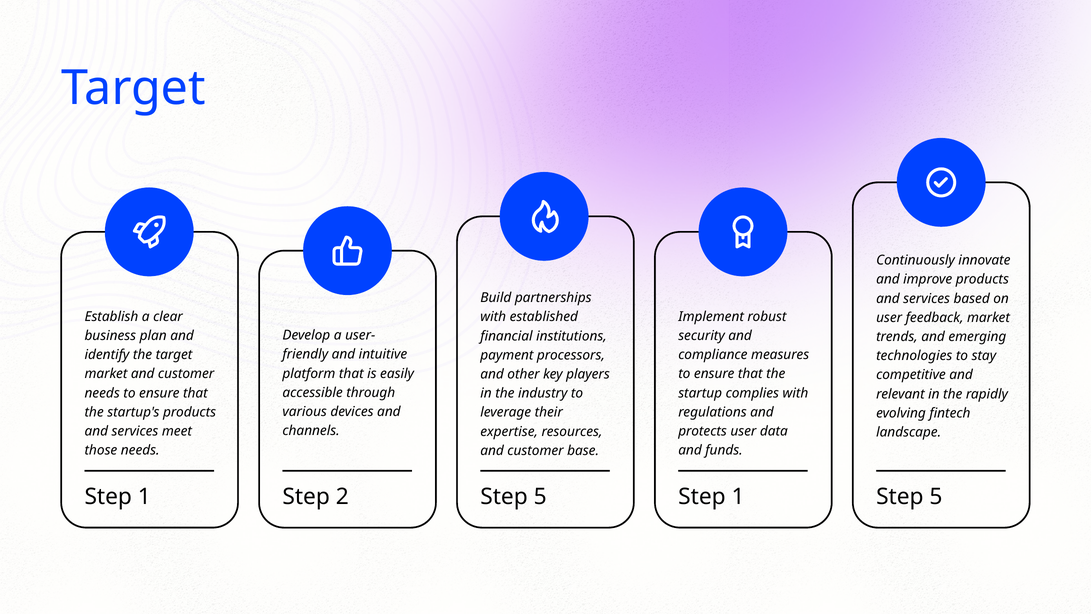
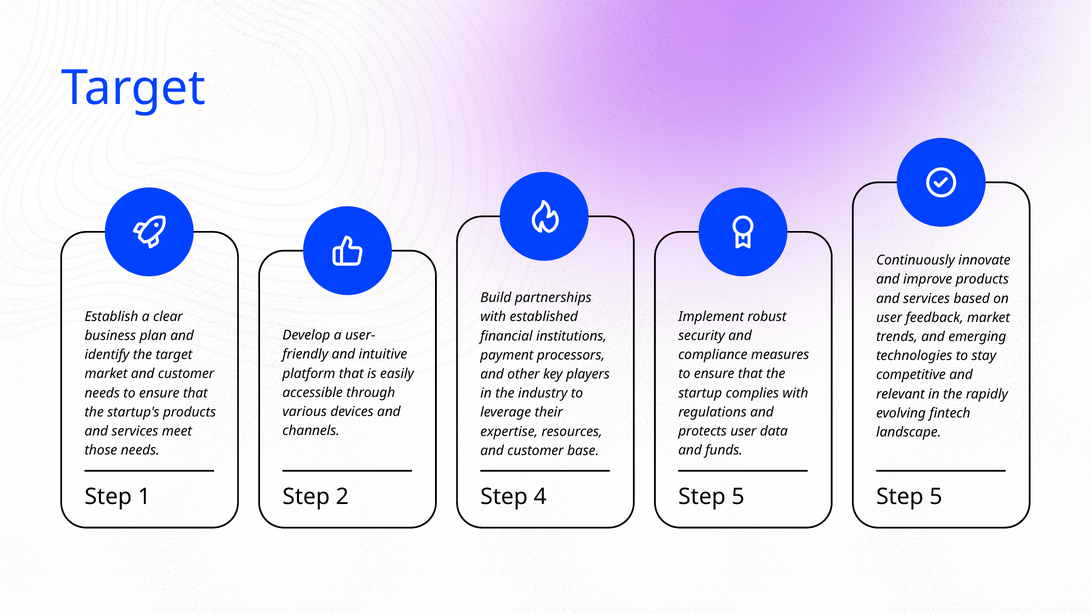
5: 5 -> 4 (540, 497)
1: 1 -> 5 (738, 497)
